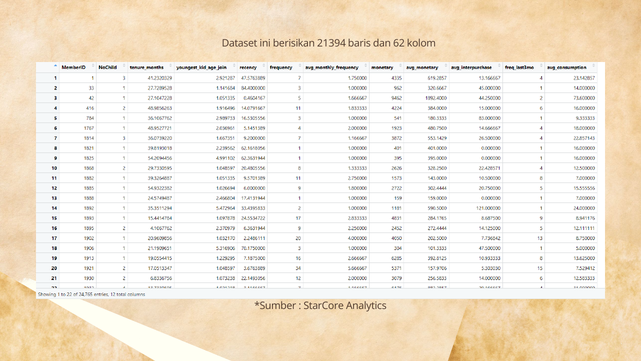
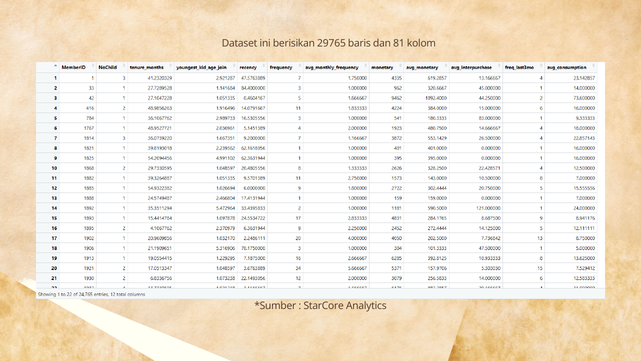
21394: 21394 -> 29765 (332, 43)
62: 62 -> 81 (399, 43)
